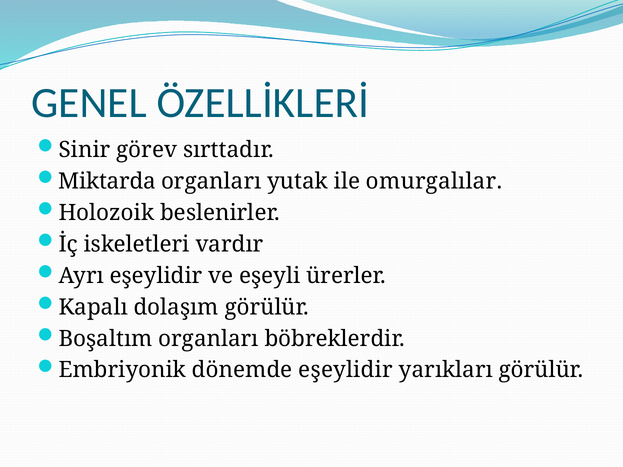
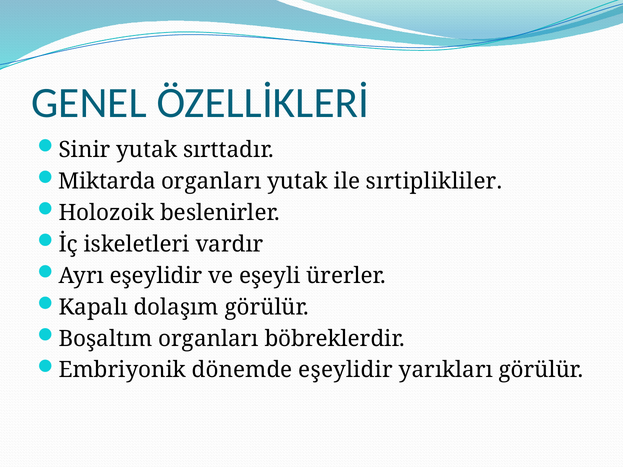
Sinir görev: görev -> yutak (147, 150)
omurgalılar: omurgalılar -> sırtiplikliler (434, 181)
